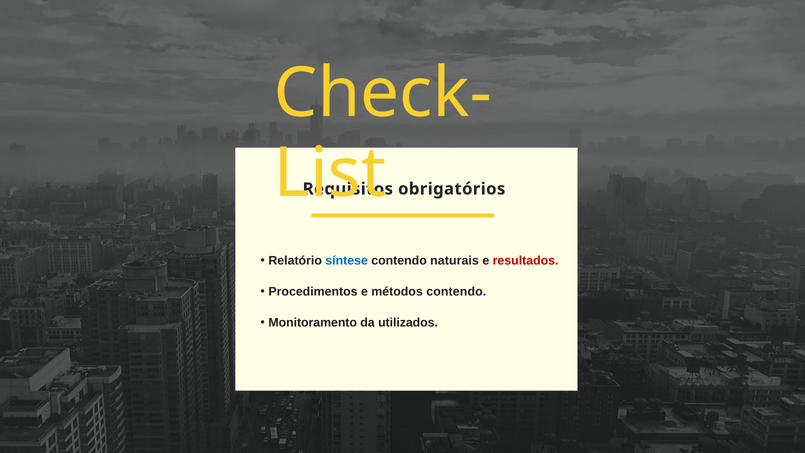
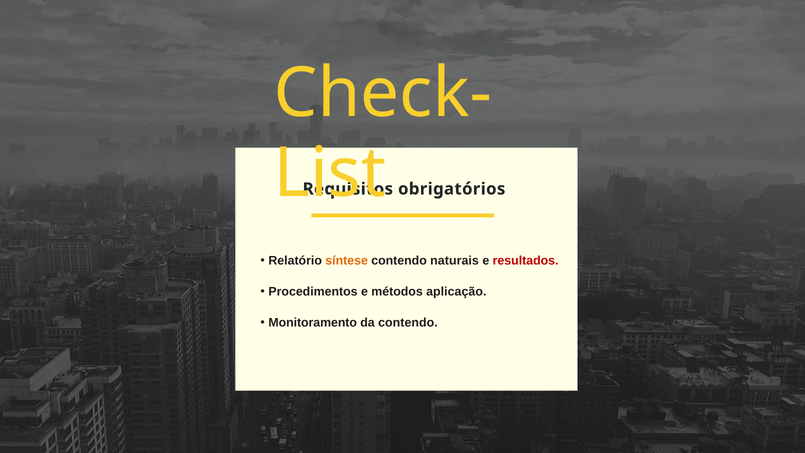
síntese colour: blue -> orange (347, 261)
métodos contendo: contendo -> aplicação (456, 292)
da utilizados: utilizados -> contendo (408, 323)
